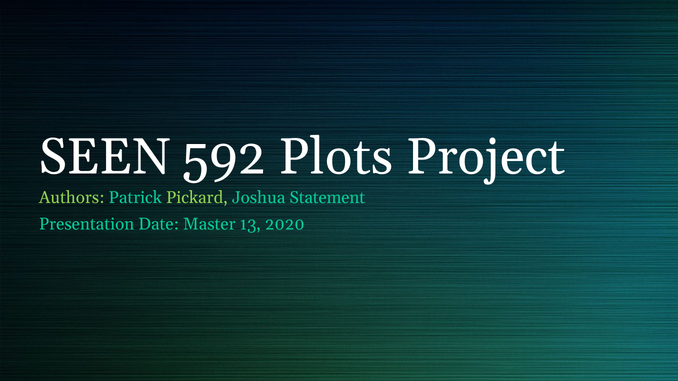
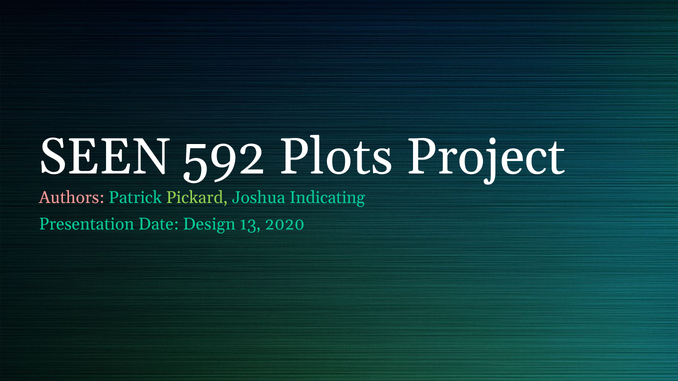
Authors colour: light green -> pink (72, 198)
Statement: Statement -> Indicating (327, 198)
Master: Master -> Design (209, 224)
